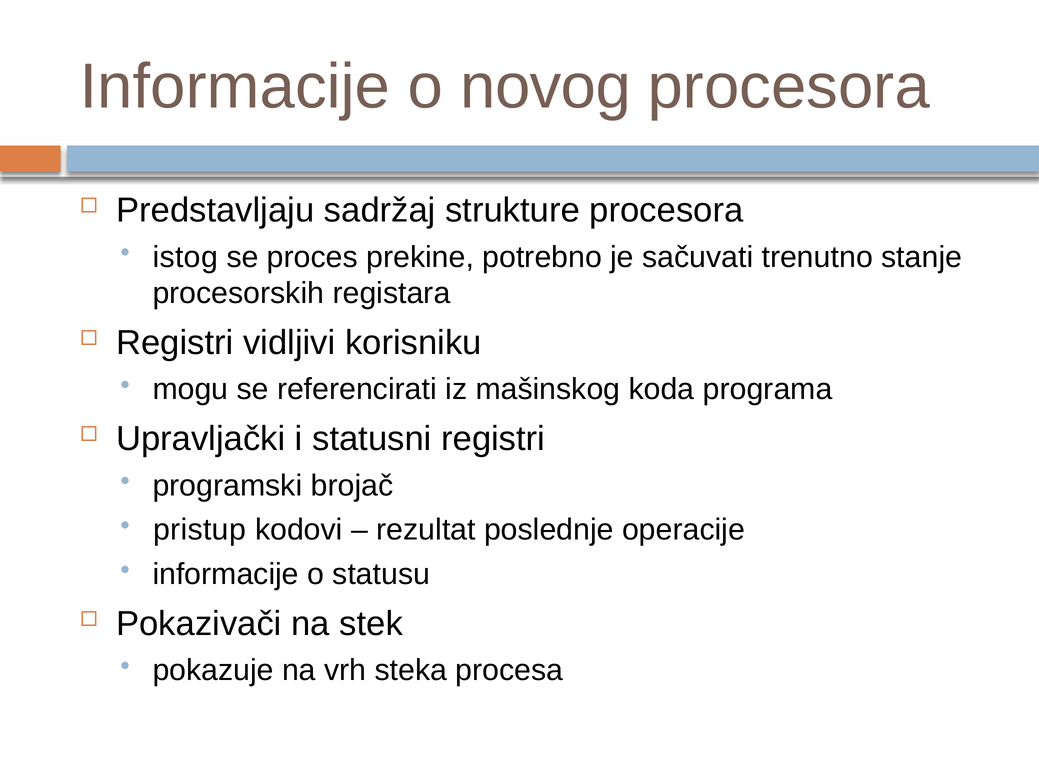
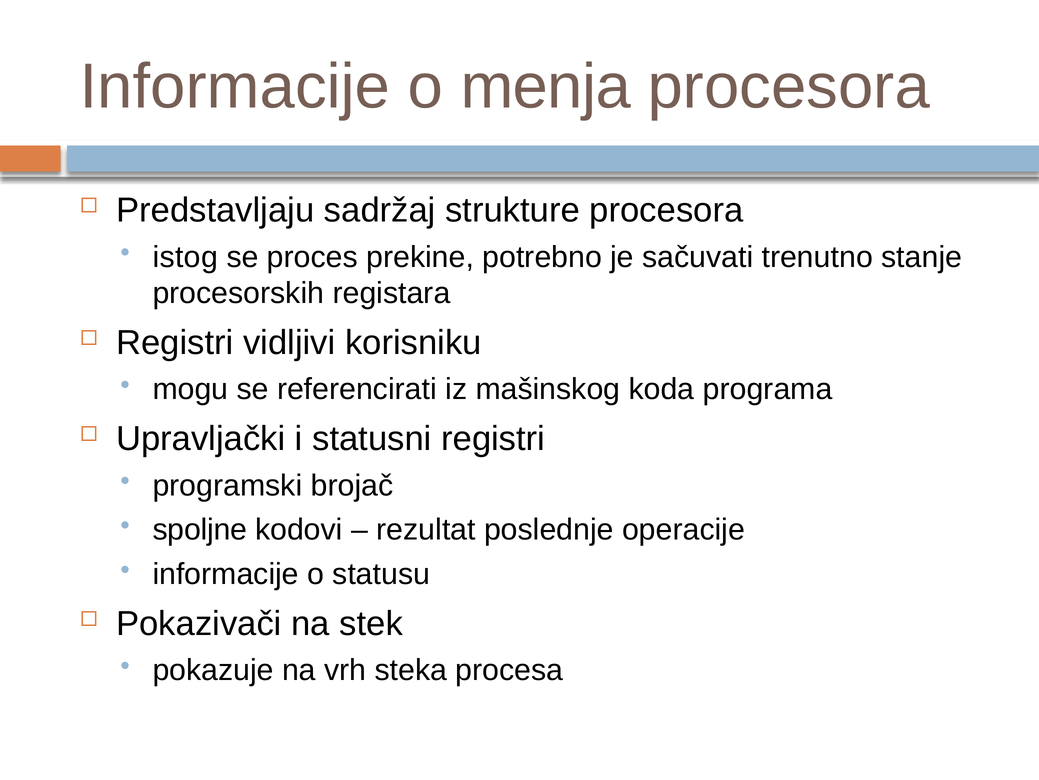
novog: novog -> menja (546, 87)
pristup: pristup -> spoljne (200, 529)
